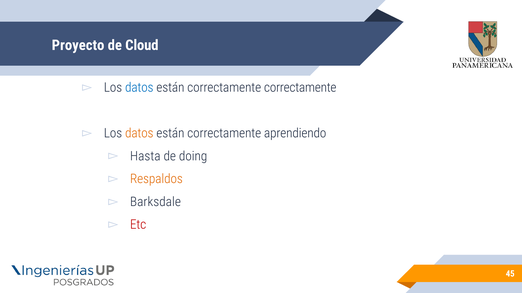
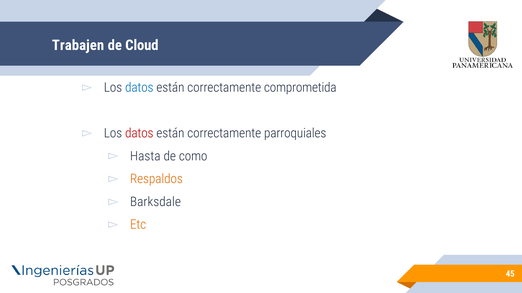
Proyecto: Proyecto -> Trabajen (78, 45)
correctamente correctamente: correctamente -> comprometida (300, 88)
datos colour: orange -> red (139, 134)
aprendiendo: aprendiendo -> parroquiales (295, 134)
doing: doing -> como (193, 156)
Etc colour: red -> orange (138, 225)
